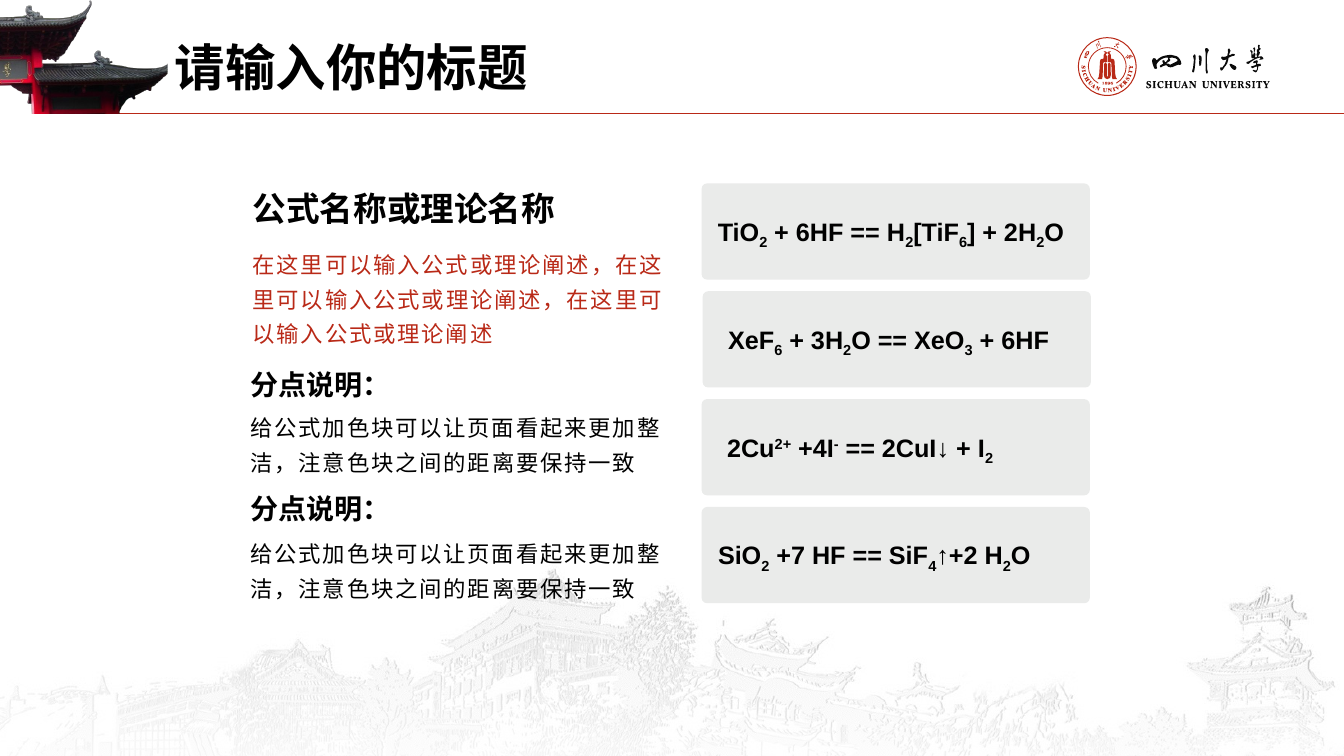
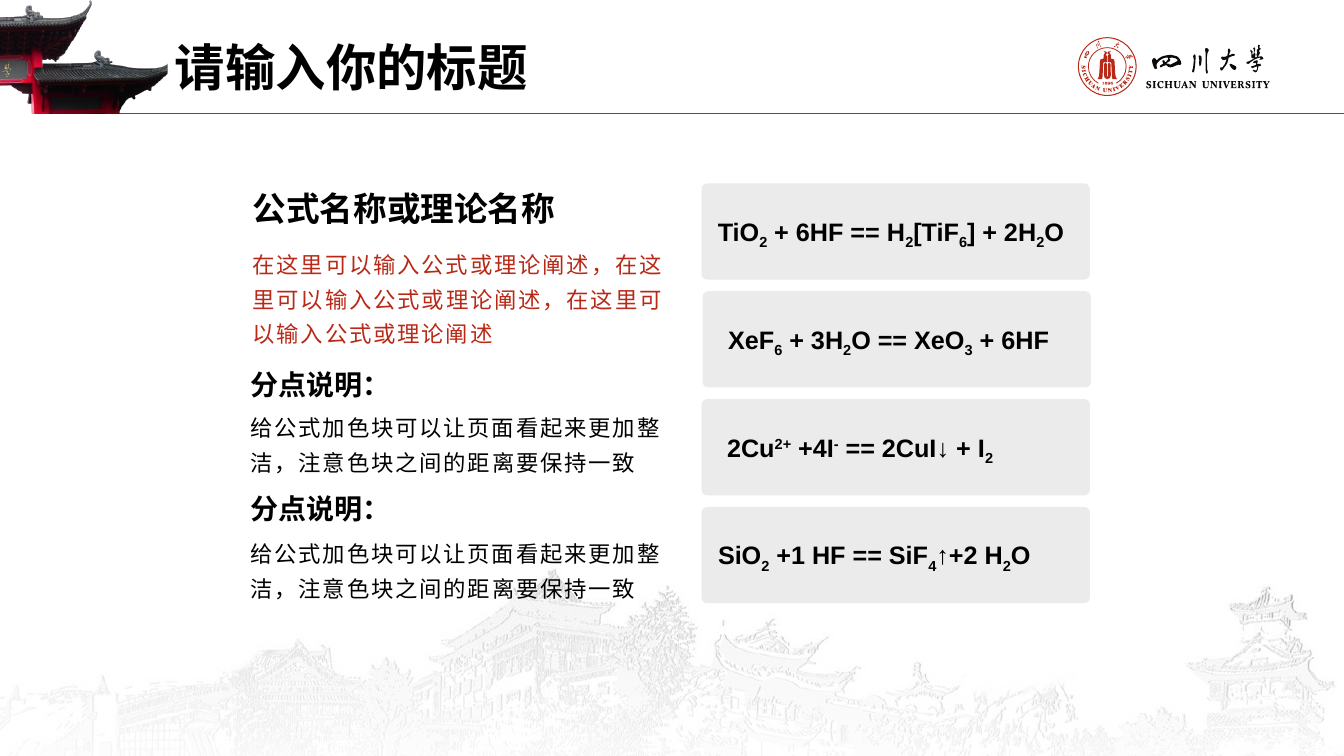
+7: +7 -> +1 (791, 557)
